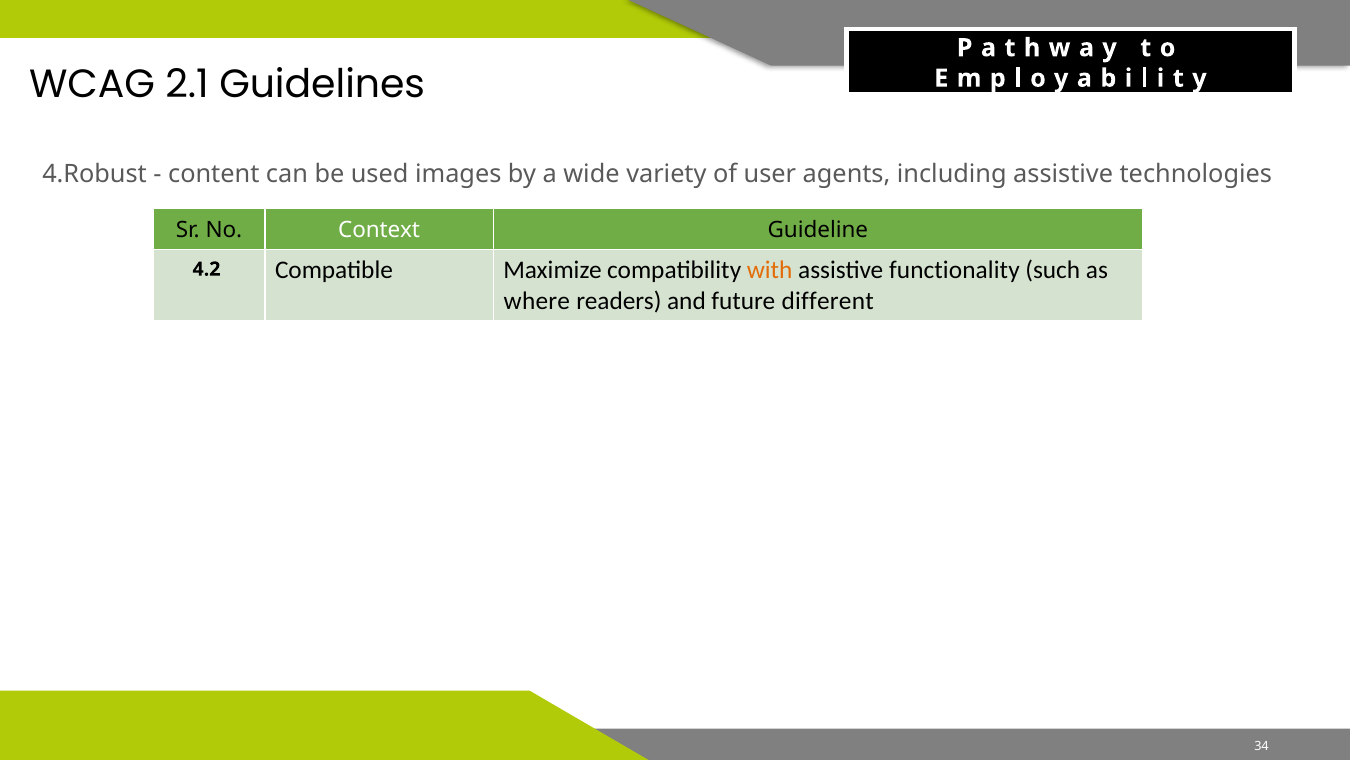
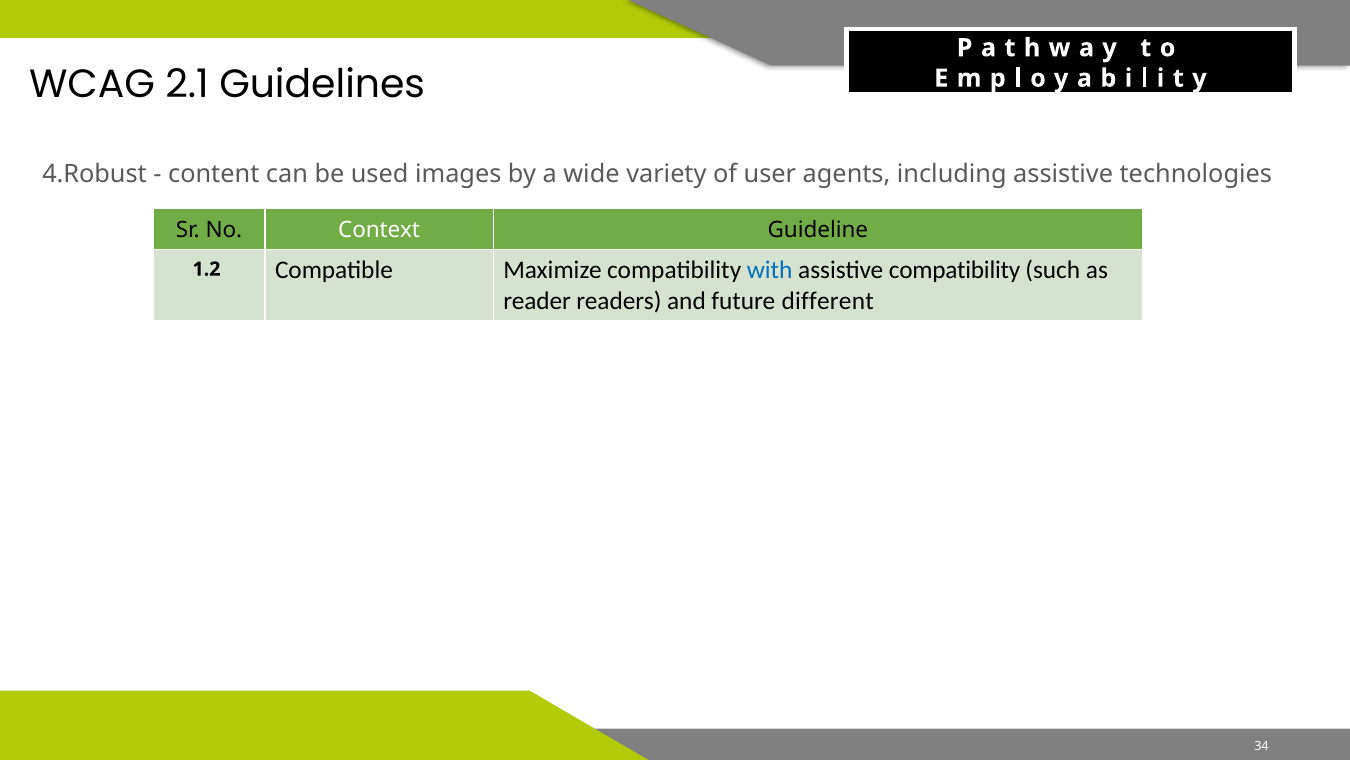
4.2: 4.2 -> 1.2 (206, 269)
with colour: orange -> blue (770, 270)
assistive functionality: functionality -> compatibility (955, 270)
where: where -> reader (537, 301)
